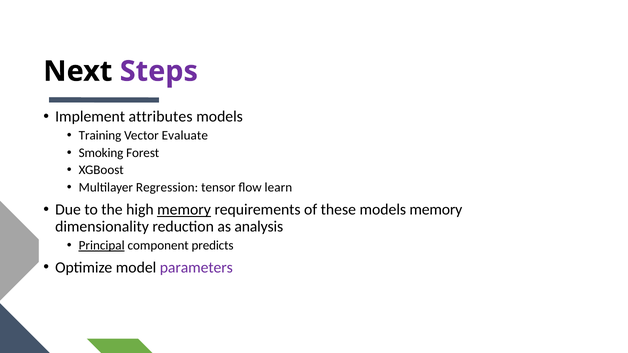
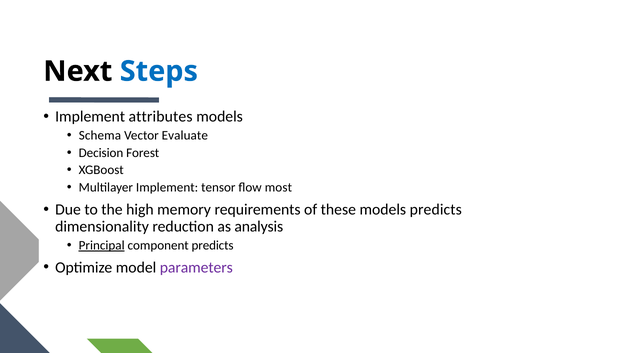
Steps colour: purple -> blue (159, 71)
Training: Training -> Schema (100, 136)
Smoking: Smoking -> Decision (101, 153)
Multilayer Regression: Regression -> Implement (167, 188)
learn: learn -> most (278, 188)
memory underline: present -> none (184, 210)
models memory: memory -> predicts (436, 210)
